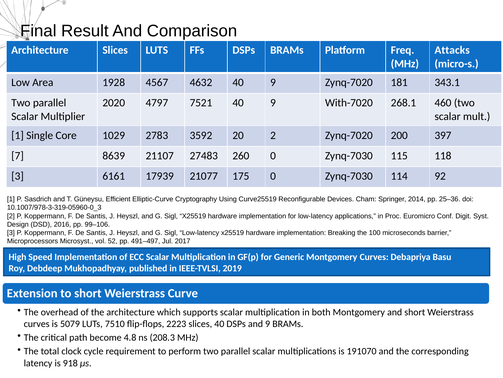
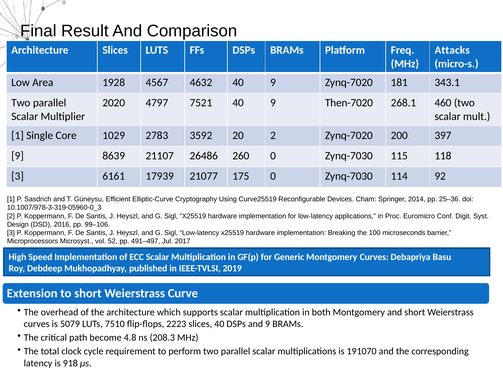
With-7020: With-7020 -> Then-7020 (349, 103)
7: 7 -> 9 (18, 155)
27483: 27483 -> 26486 (204, 155)
